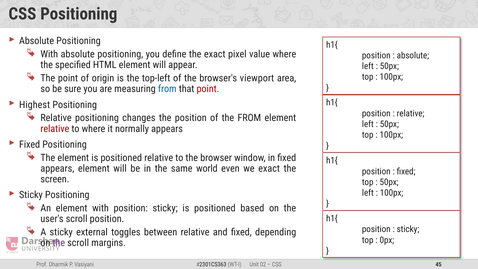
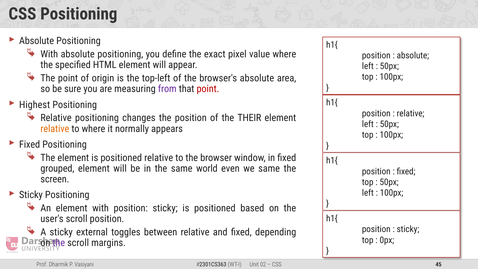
browser's viewport: viewport -> absolute (257, 78)
from colour: blue -> purple (167, 89)
the FROM: FROM -> THEIR (249, 118)
relative colour: red -> orange (55, 129)
appears: appears -> grouped (57, 168)
we exact: exact -> same (269, 168)
